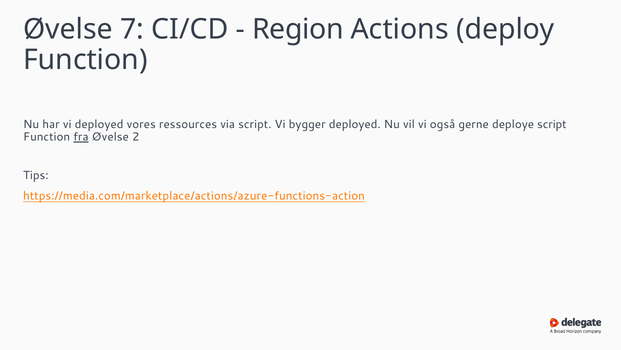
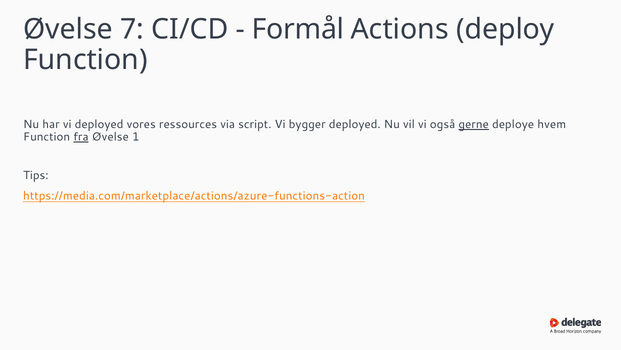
Region: Region -> Formål (298, 29)
gerne underline: none -> present (474, 124)
deploye script: script -> hvem (552, 124)
2: 2 -> 1 (136, 137)
